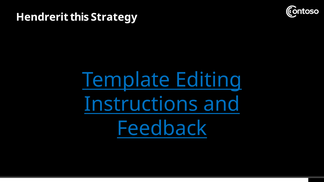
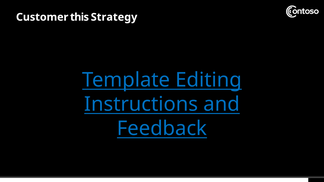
Hendrerit: Hendrerit -> Customer (42, 17)
